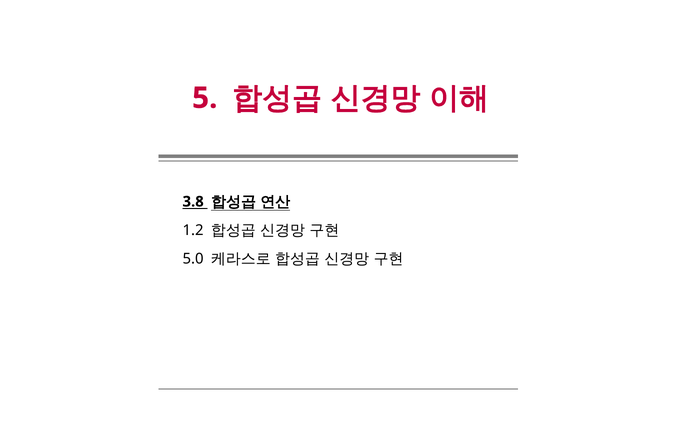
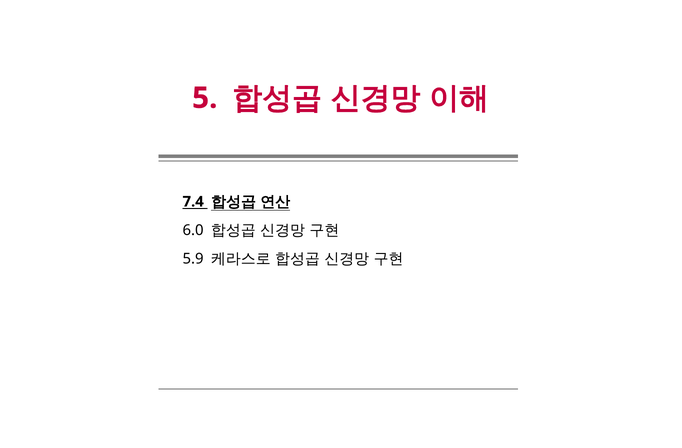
3.8: 3.8 -> 7.4 (193, 202)
1.2: 1.2 -> 6.0 (193, 230)
5.0: 5.0 -> 5.9 (193, 259)
